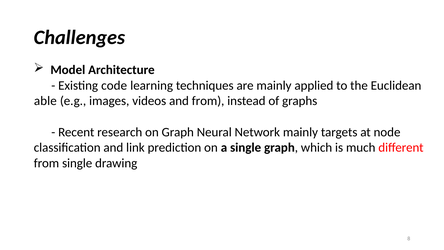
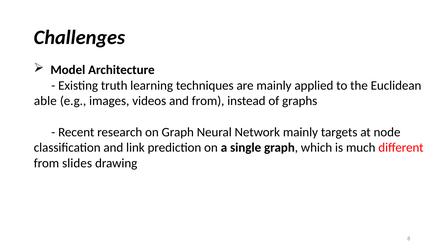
code: code -> truth (114, 85)
from single: single -> slides (77, 163)
